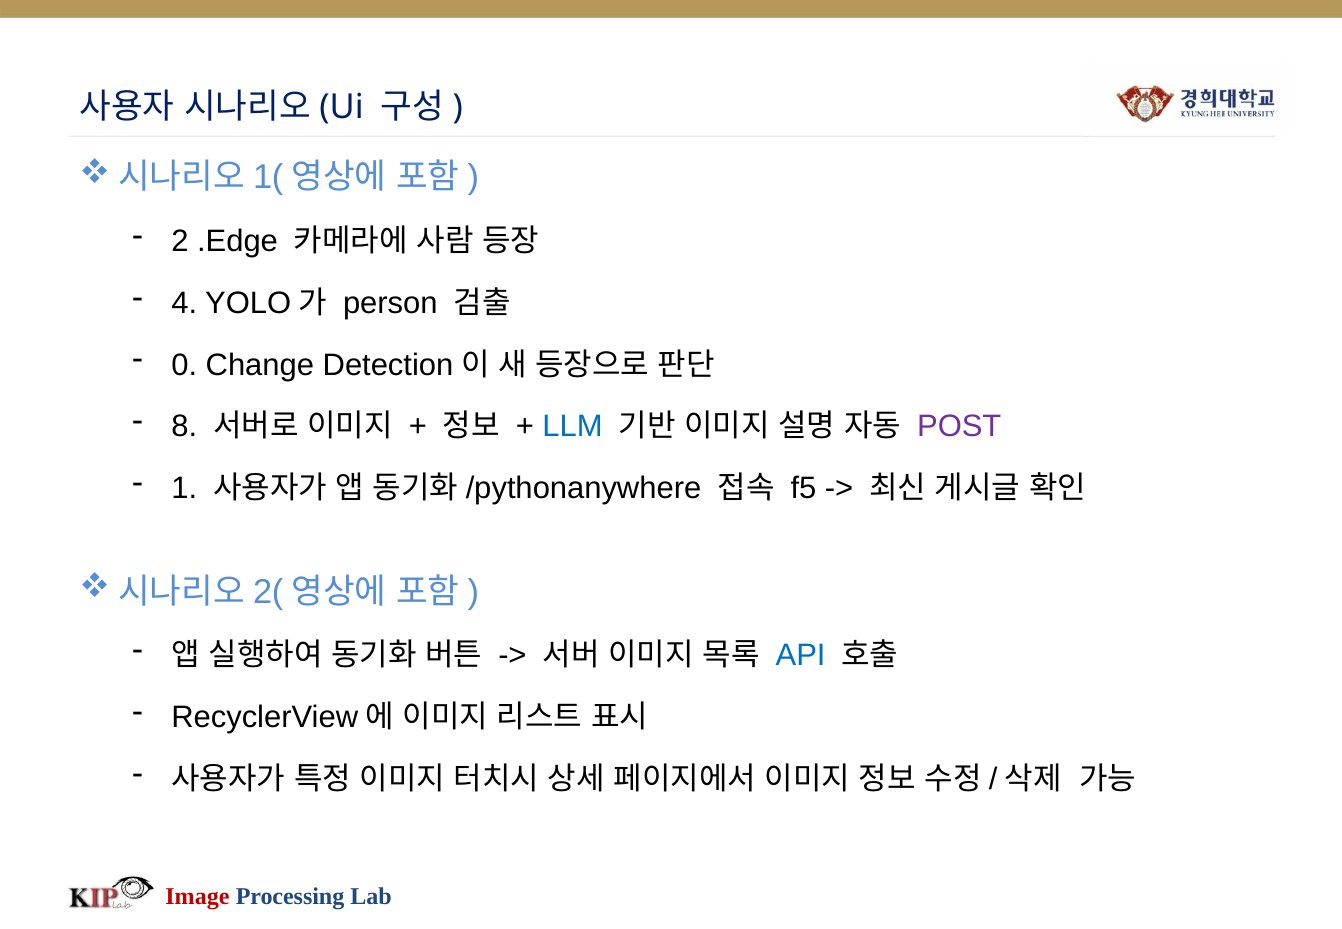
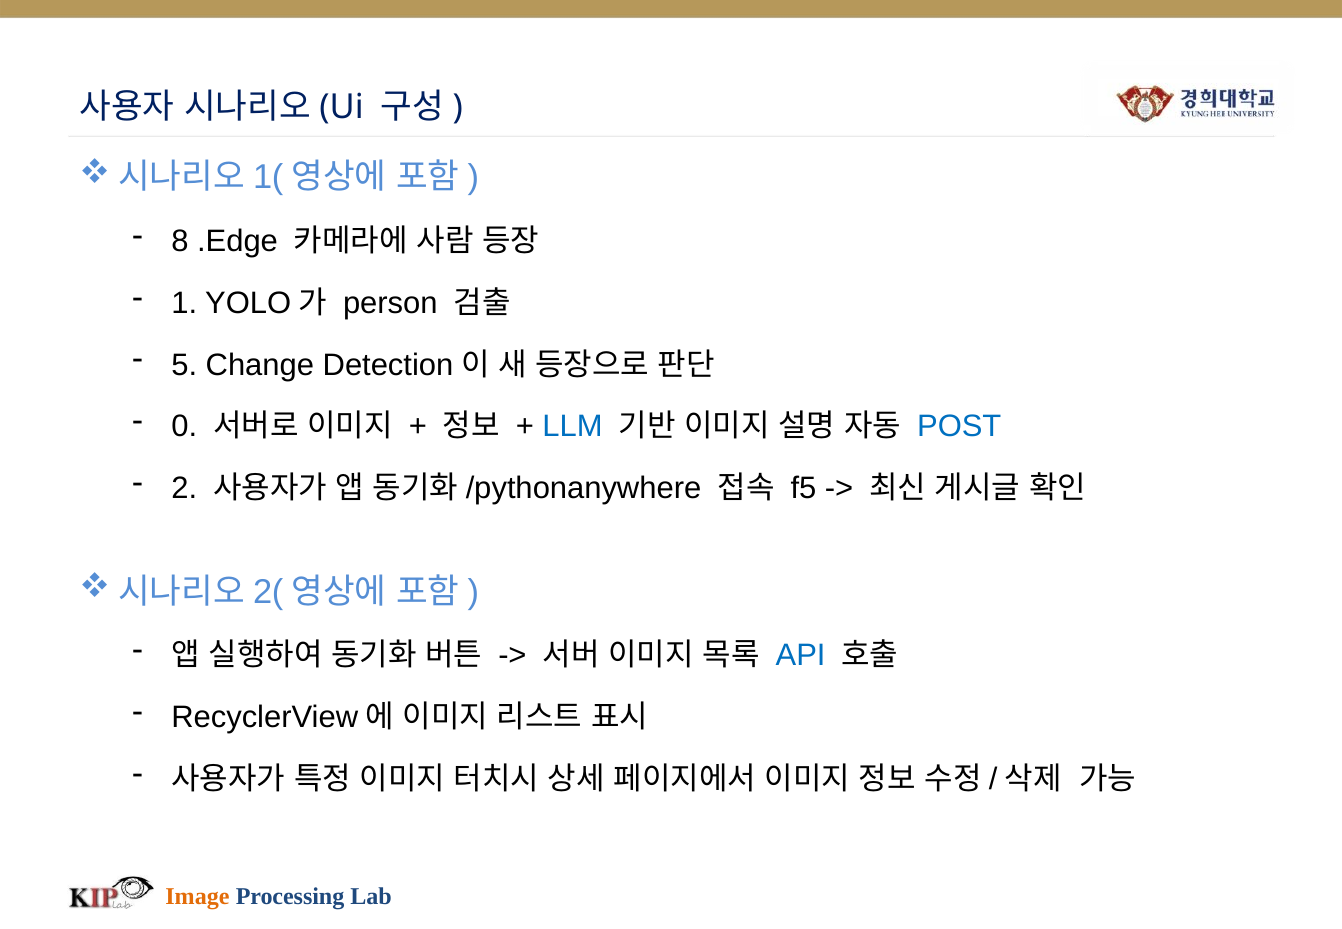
2: 2 -> 8 (180, 241)
4: 4 -> 1 (184, 303)
0: 0 -> 5 (184, 365)
8: 8 -> 0 (184, 427)
POST colour: purple -> blue (959, 427)
1: 1 -> 2 (184, 489)
Image colour: red -> orange (197, 897)
